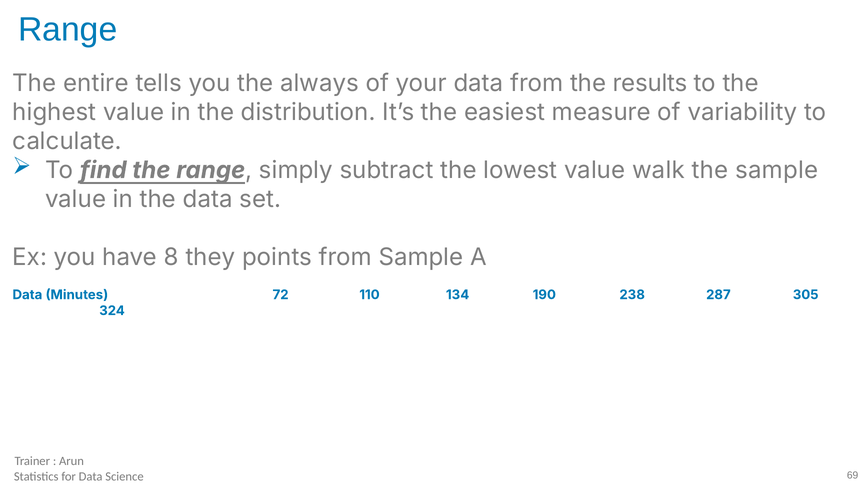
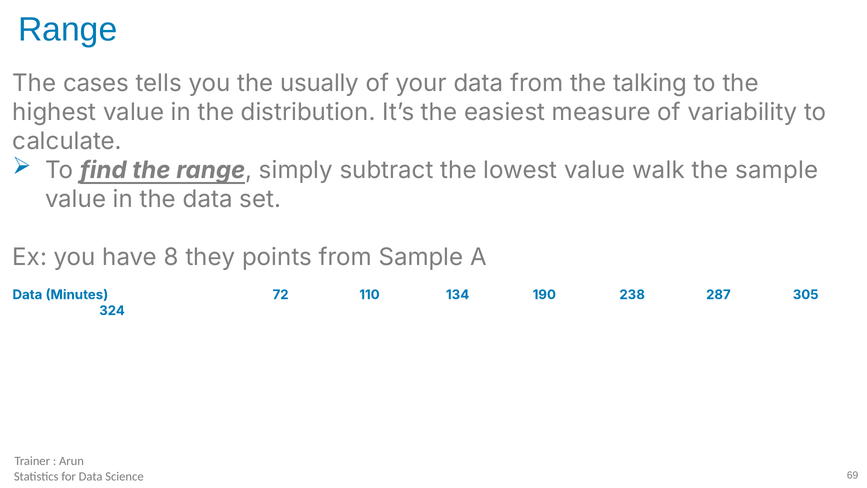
entire: entire -> cases (96, 83)
always: always -> usually (320, 83)
results: results -> talking (650, 83)
